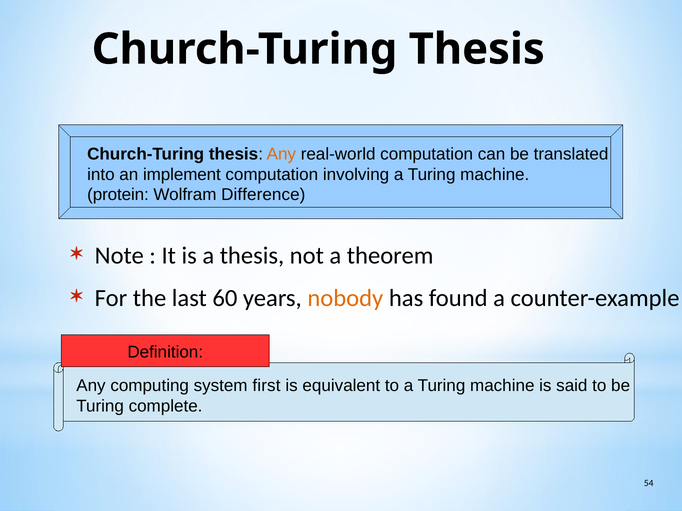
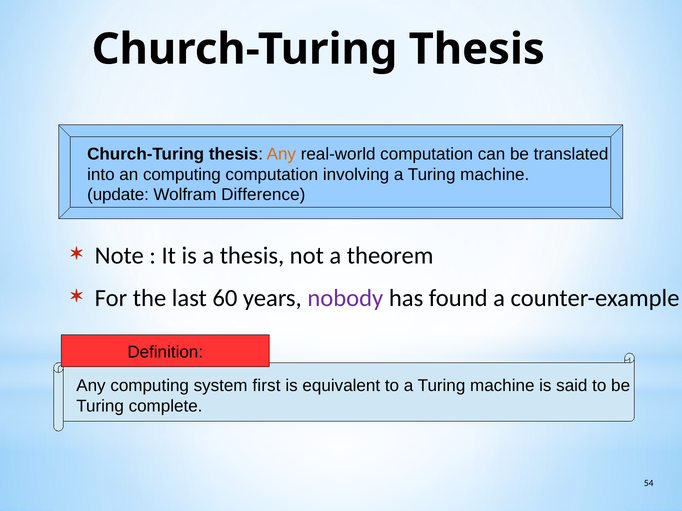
an implement: implement -> computing (182, 175)
protein: protein -> update (118, 195)
nobody colour: orange -> purple (345, 299)
